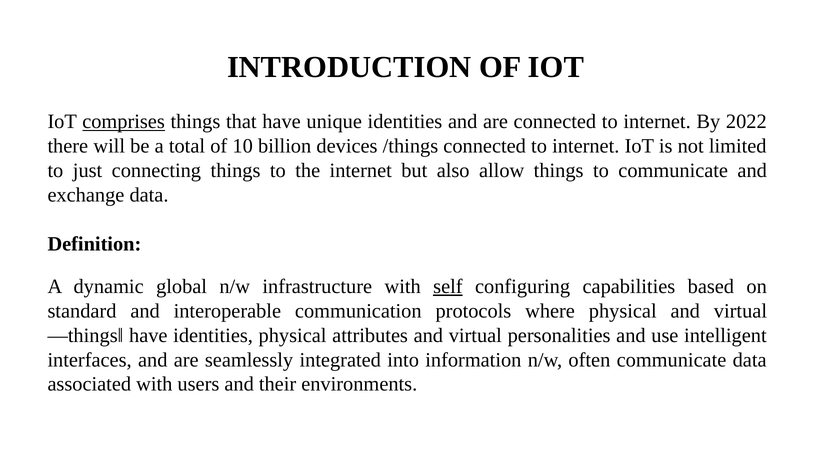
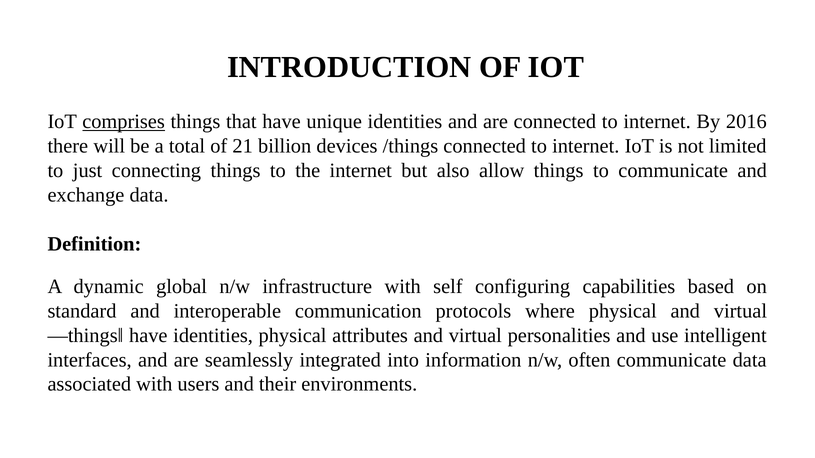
2022: 2022 -> 2016 (746, 122)
10: 10 -> 21 (243, 146)
self underline: present -> none (448, 287)
